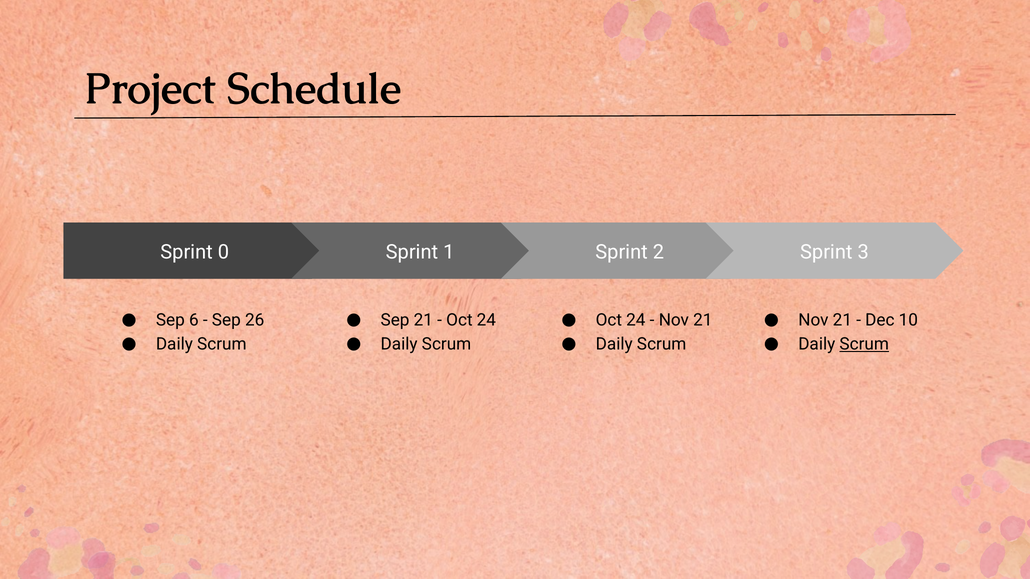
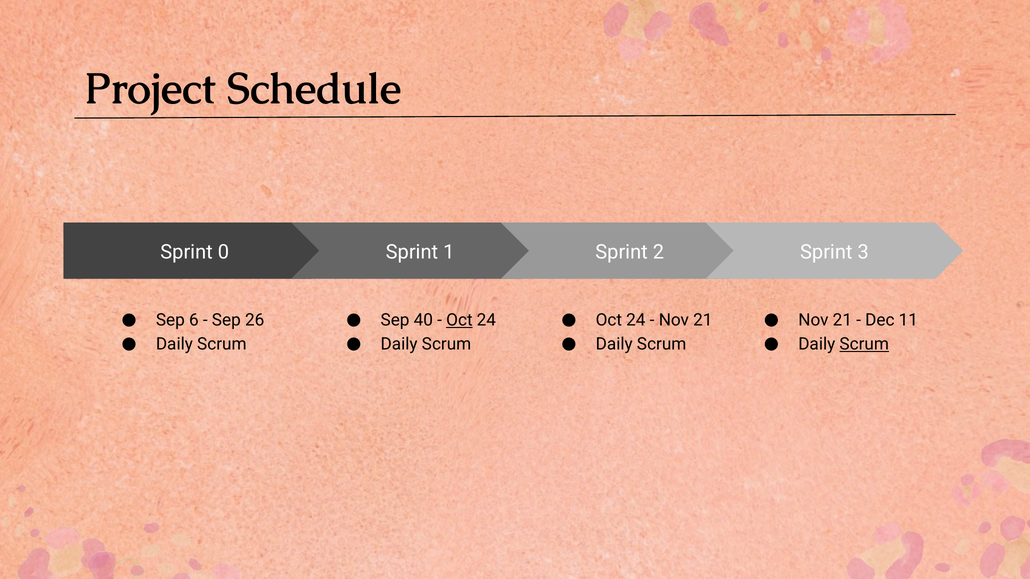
Sep 21: 21 -> 40 (423, 320)
Oct underline: none -> present (459, 320)
10: 10 -> 11 (908, 320)
